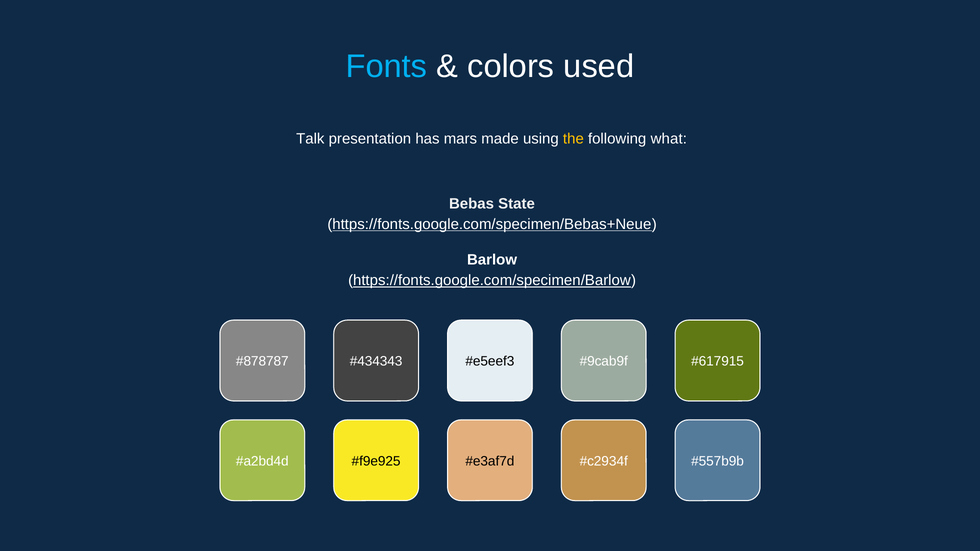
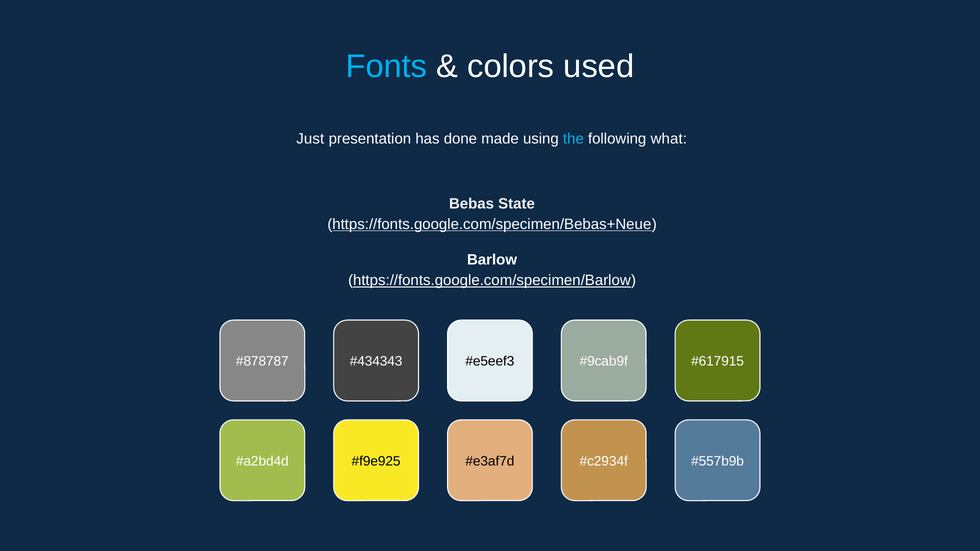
Talk: Talk -> Just (310, 139)
mars: mars -> done (460, 139)
the colour: yellow -> light blue (573, 139)
